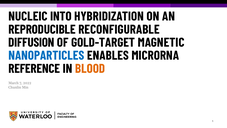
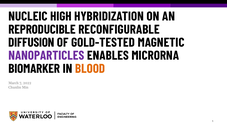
INTO: INTO -> HIGH (61, 16)
GOLD-TARGET: GOLD-TARGET -> GOLD-TESTED (103, 42)
NANOPARTICLES colour: blue -> purple (46, 55)
REFERENCE: REFERENCE -> BIOMARKER (34, 68)
